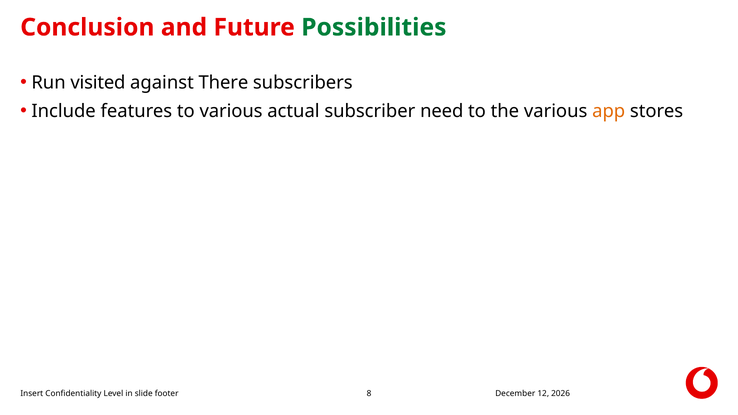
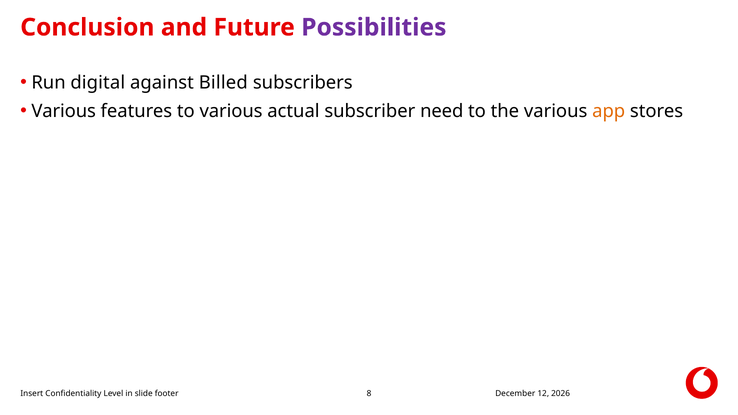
Possibilities colour: green -> purple (374, 27)
visited: visited -> digital (98, 83)
There: There -> Billed (223, 83)
Include: Include -> Various (64, 111)
